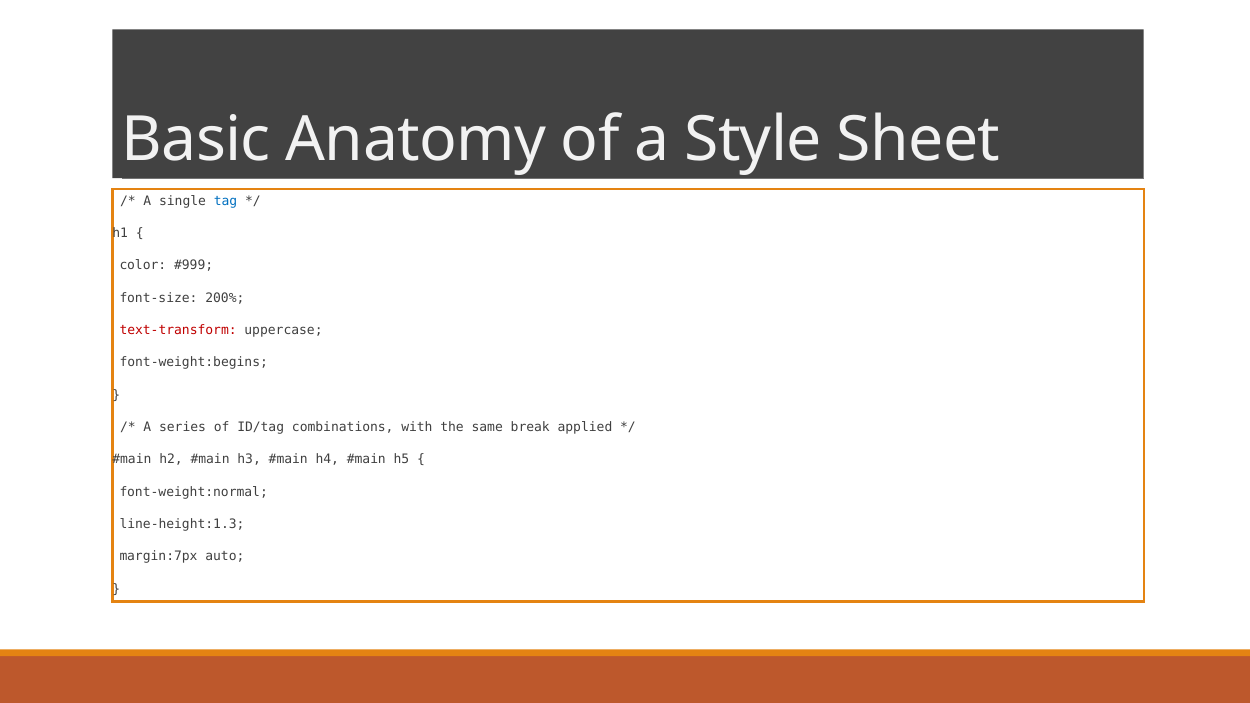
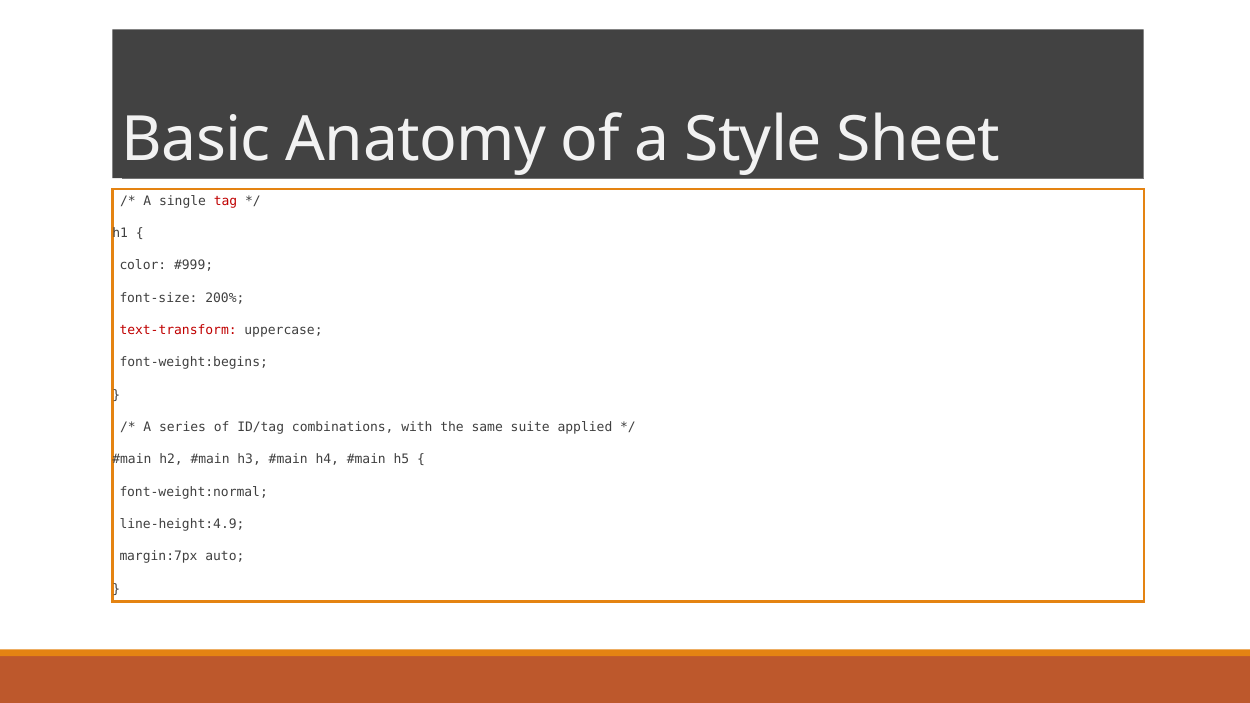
tag colour: blue -> red (226, 201)
break: break -> suite (530, 427)
line-height:1.3: line-height:1.3 -> line-height:4.9 (182, 524)
